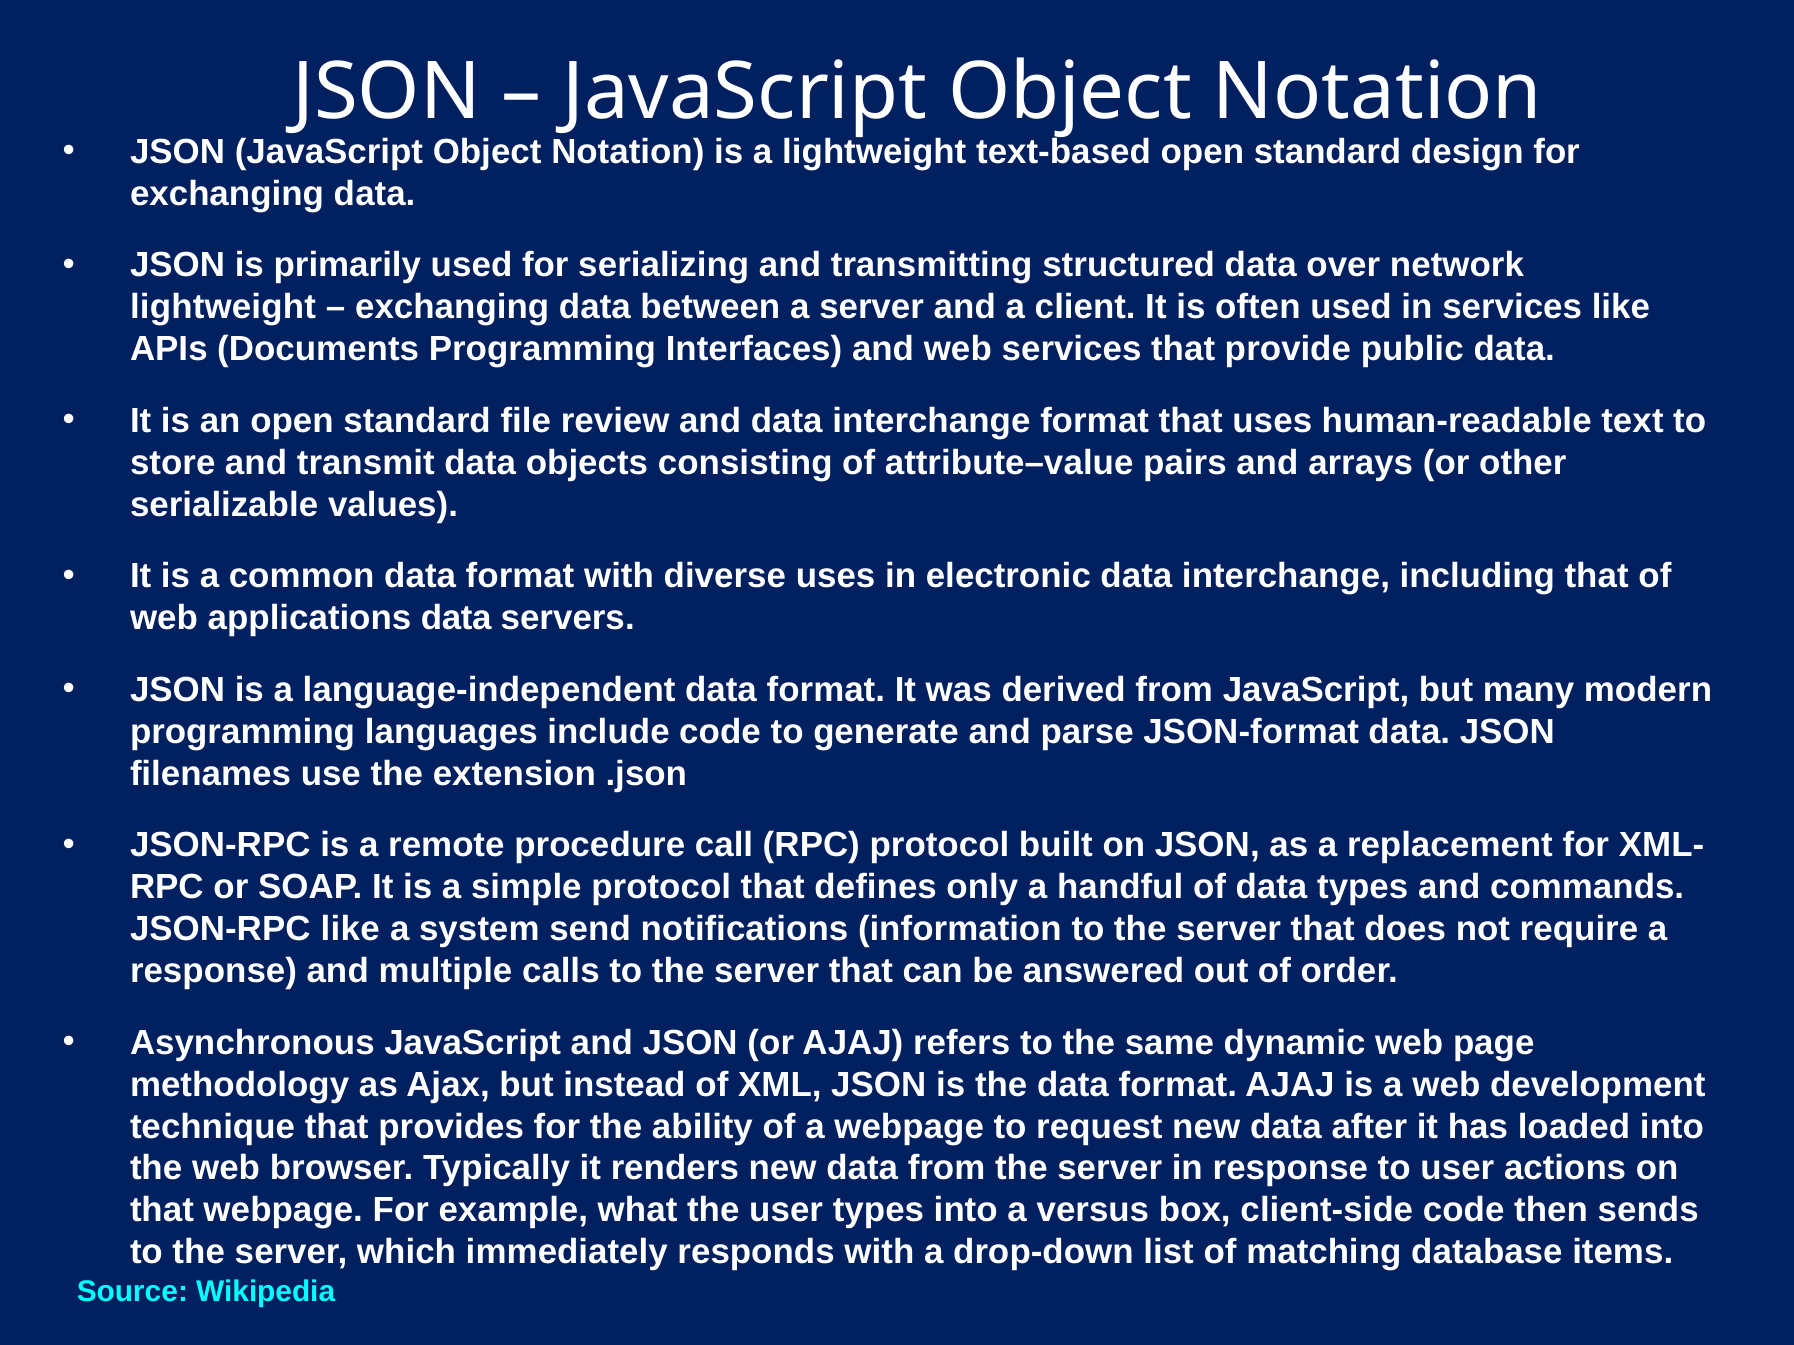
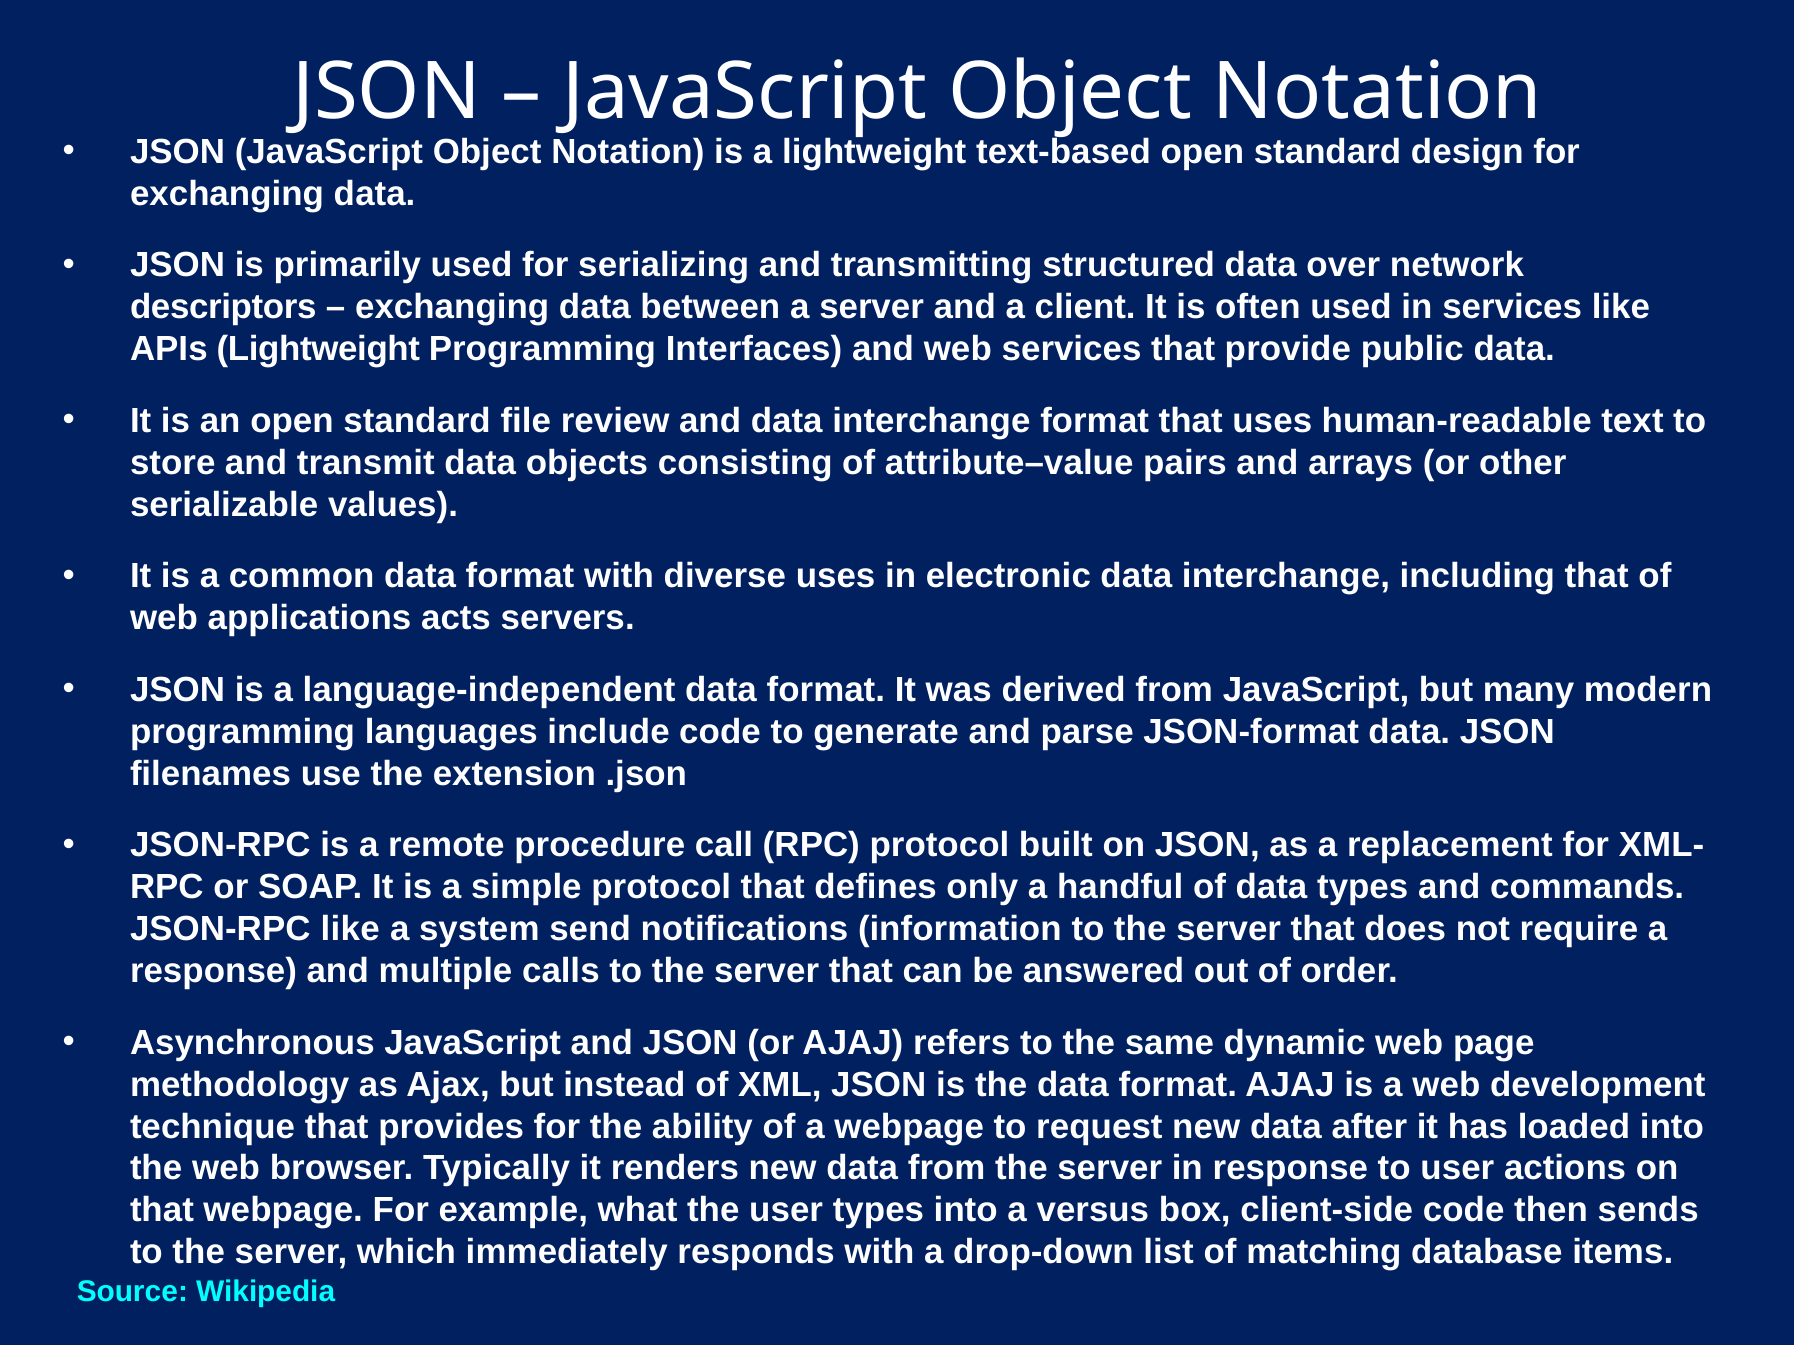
lightweight: lightweight -> descriptors (223, 307)
APIs Documents: Documents -> Lightweight (318, 349)
applications data: data -> acts (456, 619)
